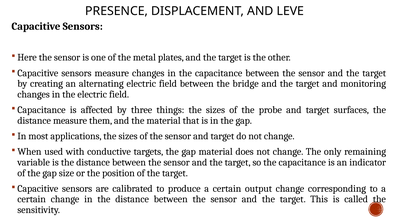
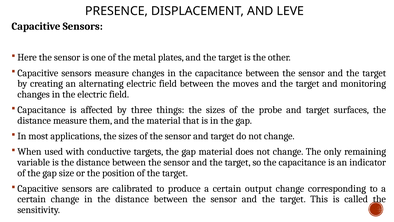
bridge: bridge -> moves (246, 84)
